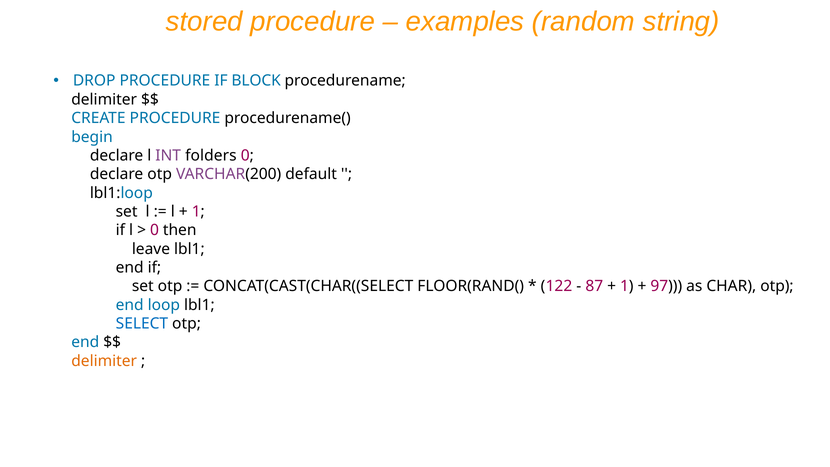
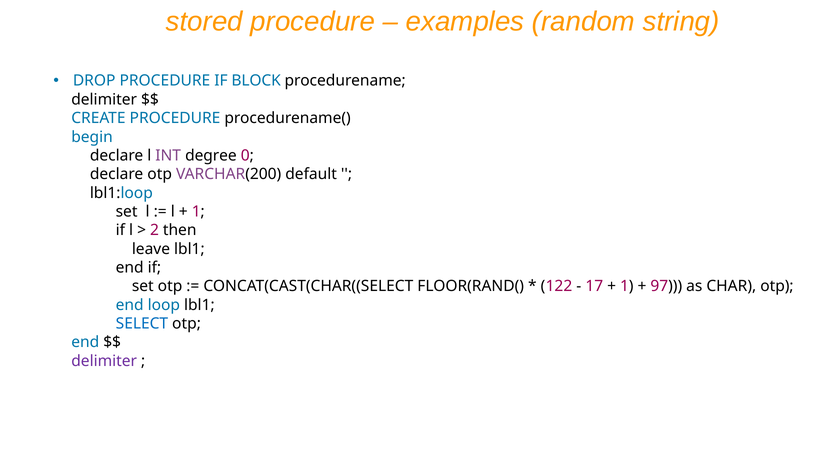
folders: folders -> degree (211, 156)
0: 0 -> 2 (155, 230)
87: 87 -> 17 (594, 286)
delimiter colour: orange -> purple (104, 361)
